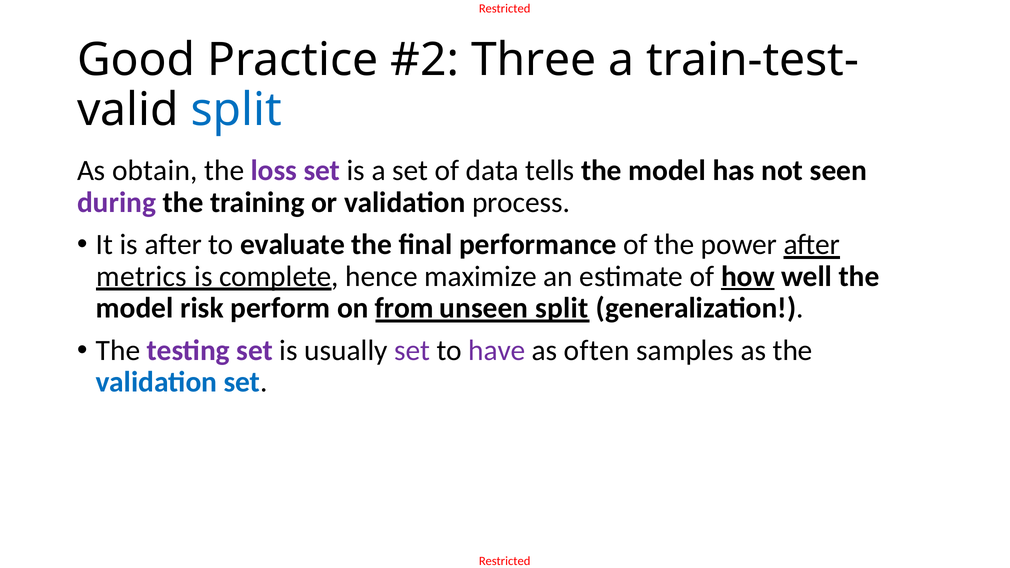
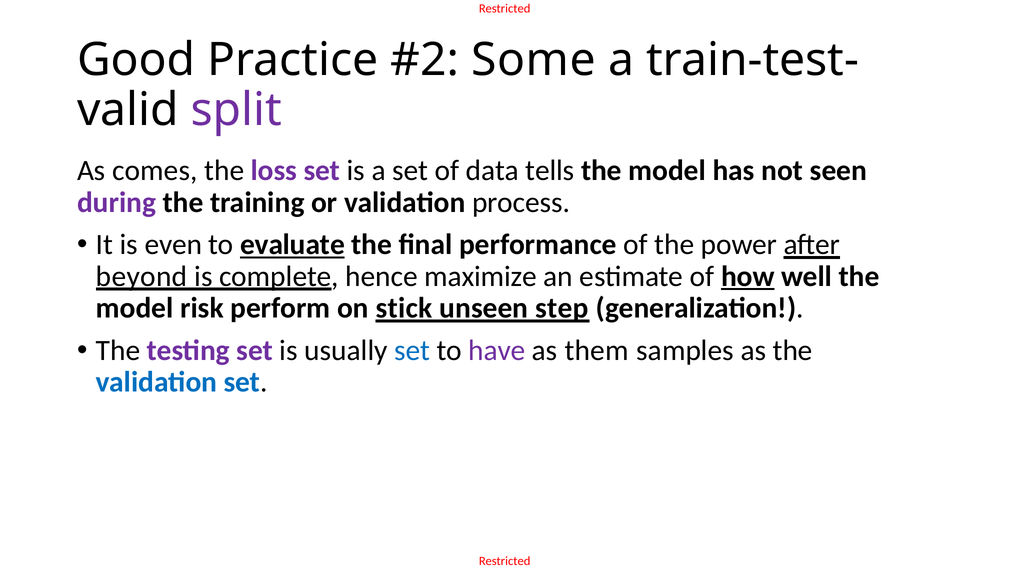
Three: Three -> Some (534, 60)
split colour: blue -> purple (236, 110)
obtain: obtain -> comes (155, 171)
is after: after -> even (173, 245)
evaluate underline: none -> present (292, 245)
metrics: metrics -> beyond (142, 277)
from: from -> stick (404, 308)
unseen split: split -> step (562, 308)
set colour: purple -> blue (412, 351)
often: often -> them (597, 351)
